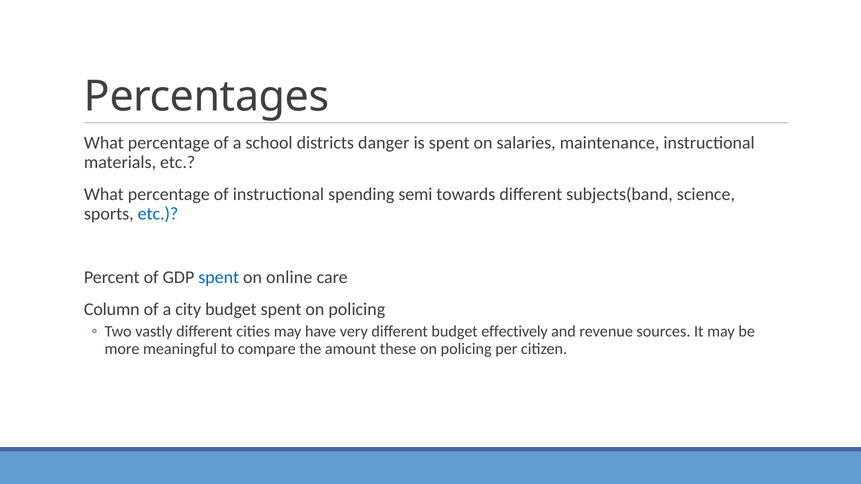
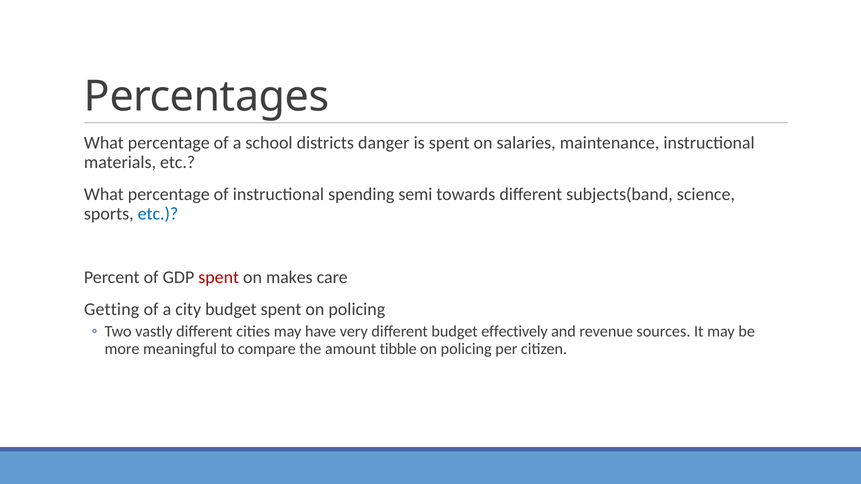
spent colour: blue -> red (219, 278)
online: online -> makes (289, 278)
Column: Column -> Getting (112, 310)
these: these -> tibble (398, 349)
